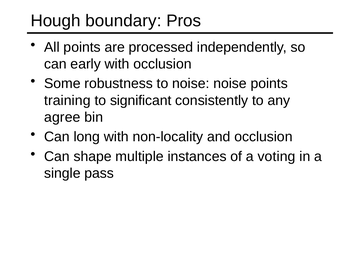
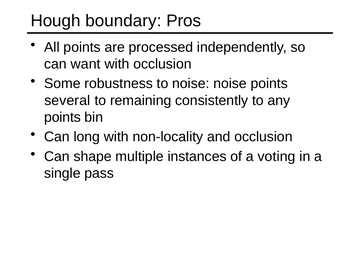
early: early -> want (86, 64)
training: training -> several (67, 100)
significant: significant -> remaining (141, 100)
agree: agree -> points (62, 117)
